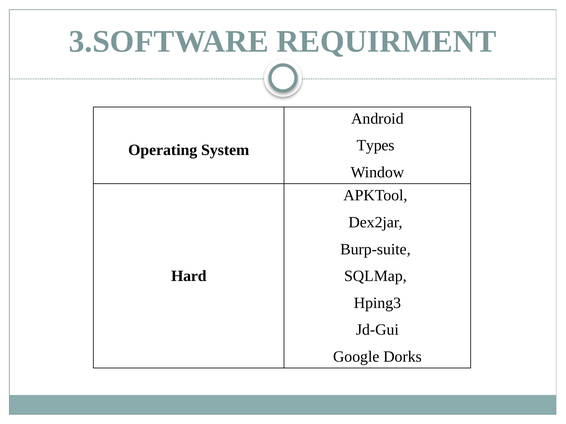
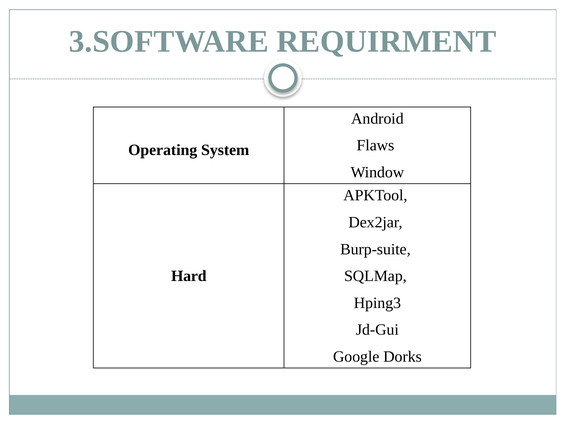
Types: Types -> Flaws (375, 146)
